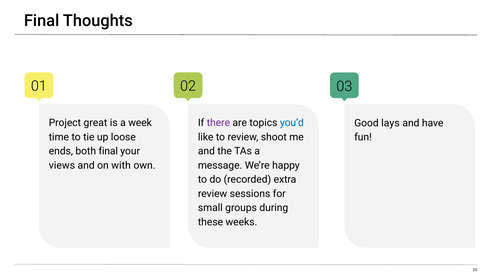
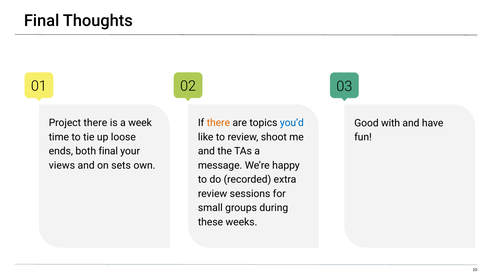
Project great: great -> there (95, 123)
there colour: purple -> orange (218, 123)
lays: lays -> with (391, 123)
with: with -> sets (121, 165)
